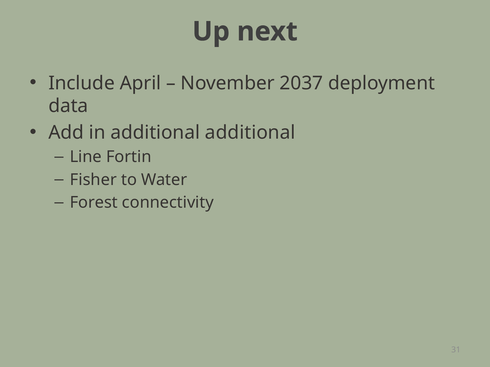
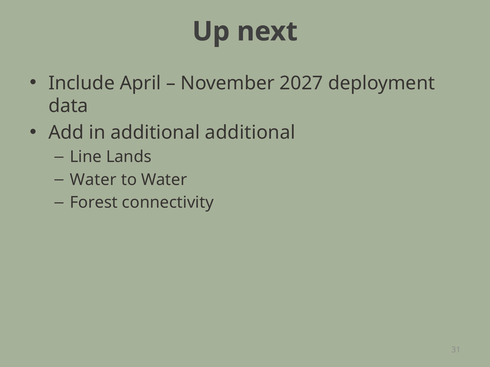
2037: 2037 -> 2027 (301, 83)
Fortin: Fortin -> Lands (129, 157)
Fisher: Fisher -> Water (93, 180)
